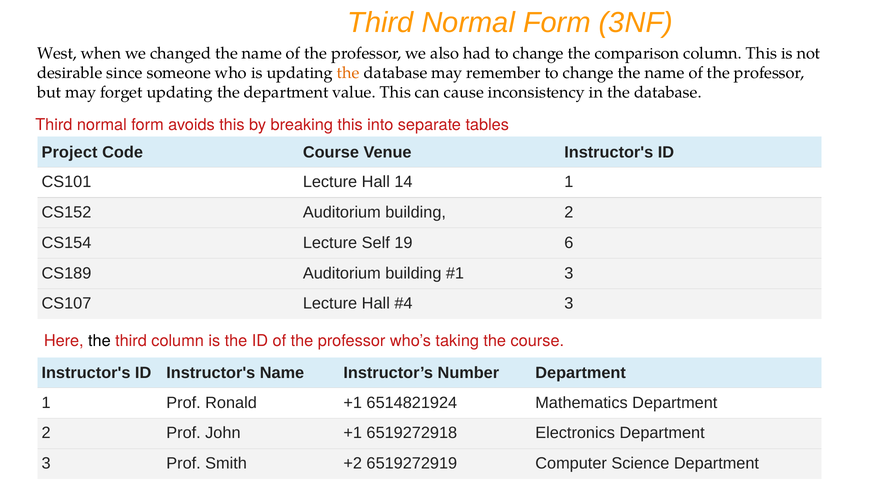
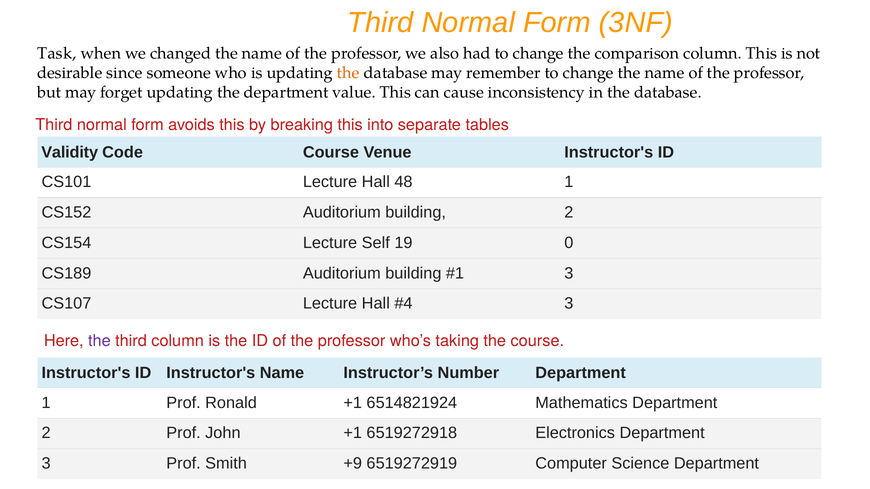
West: West -> Task (57, 53)
Project: Project -> Validity (70, 152)
14: 14 -> 48 (403, 182)
6: 6 -> 0 (569, 243)
the colour: black -> purple (99, 341)
+2: +2 -> +9 (353, 464)
